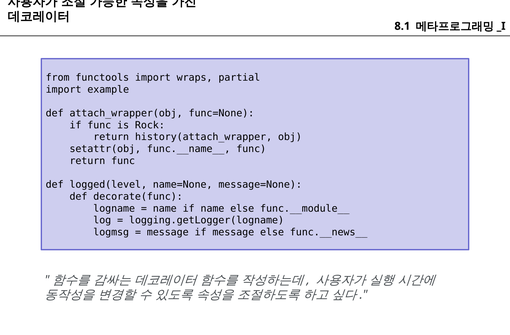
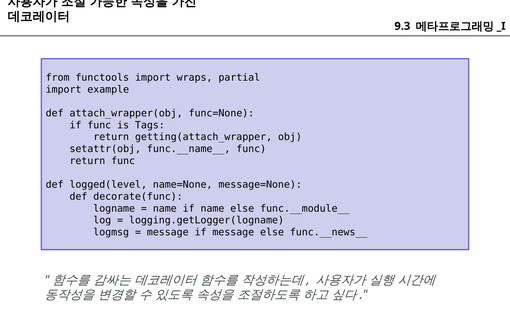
8.1: 8.1 -> 9.3 (402, 26)
Rock: Rock -> Tags (150, 125)
history(attach_wrapper: history(attach_wrapper -> getting(attach_wrapper (204, 137)
